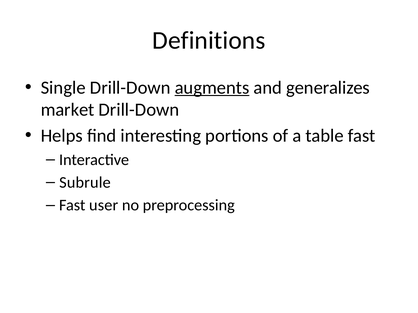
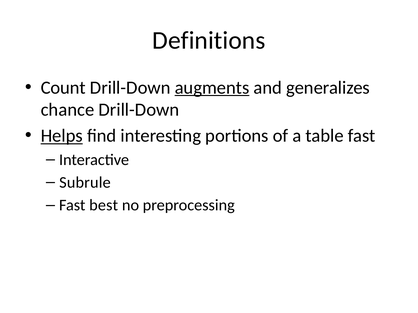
Single: Single -> Count (63, 88)
market: market -> chance (68, 110)
Helps underline: none -> present (62, 136)
user: user -> best (104, 206)
